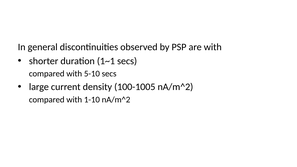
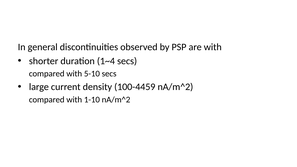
1~1: 1~1 -> 1~4 (106, 61)
100-1005: 100-1005 -> 100-4459 (135, 87)
